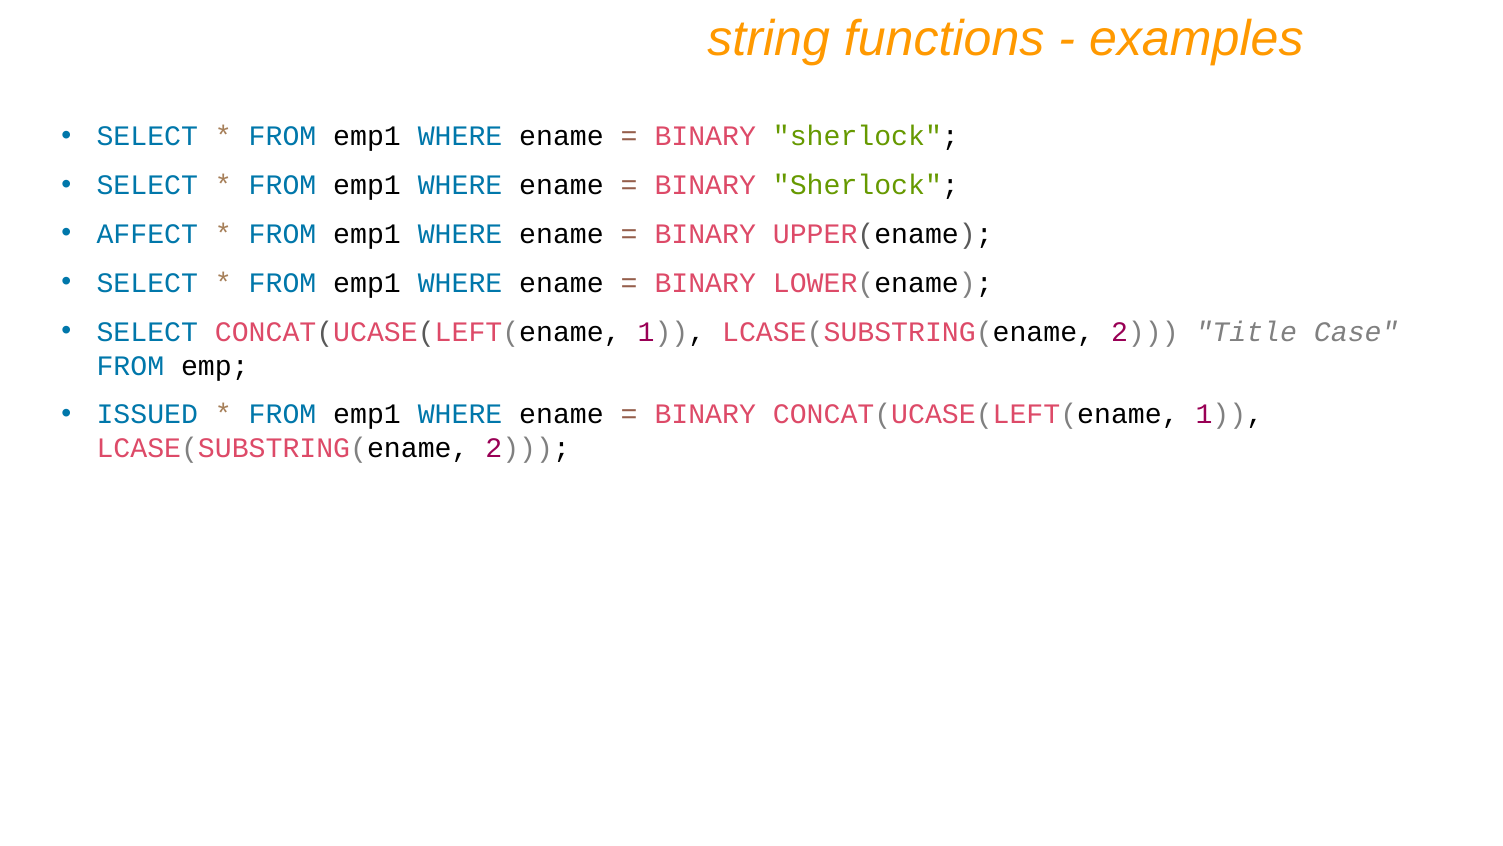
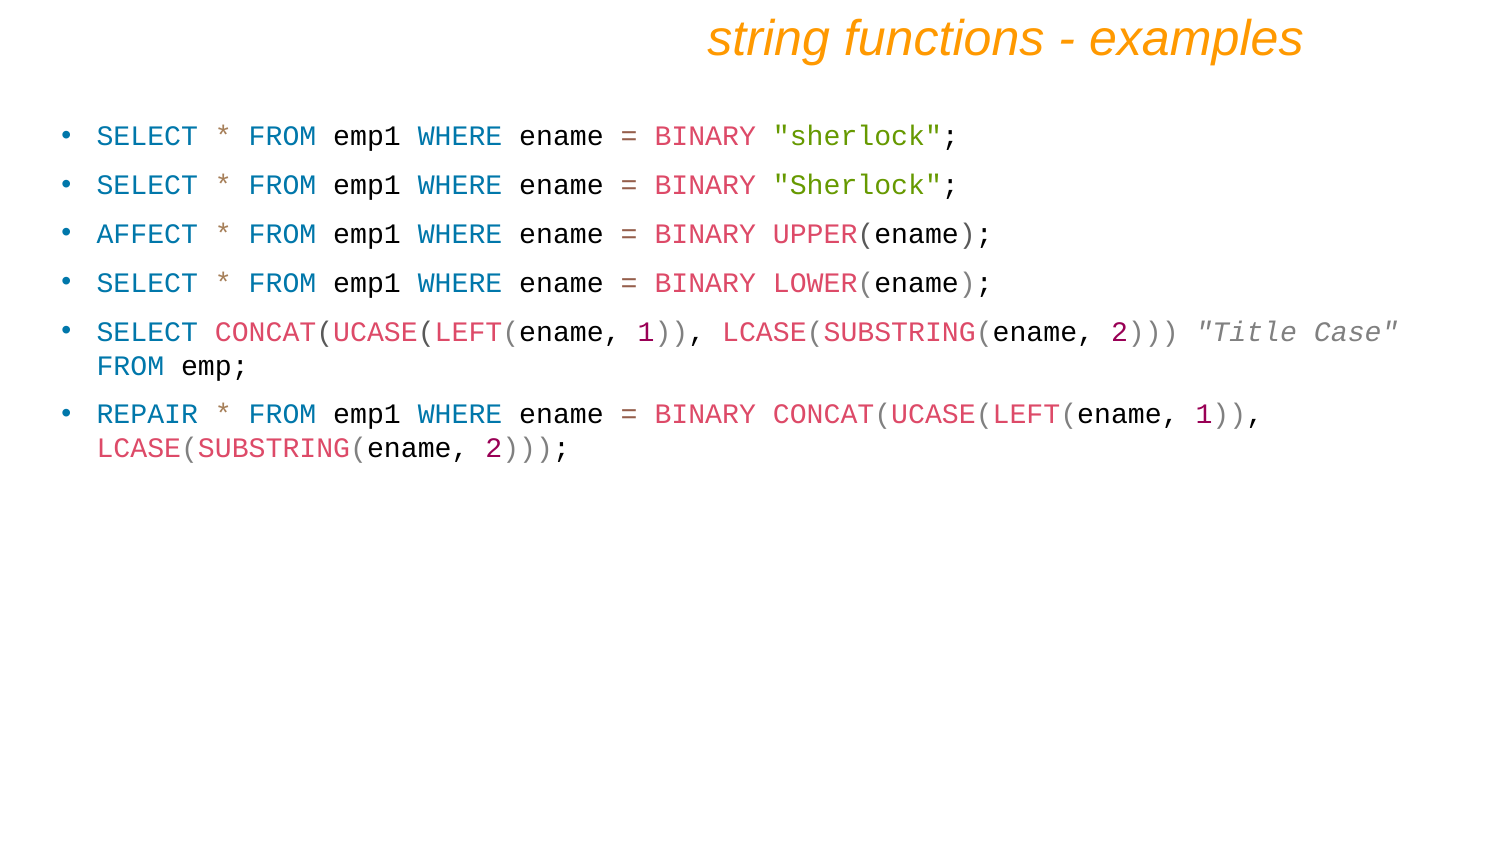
ISSUED: ISSUED -> REPAIR (147, 414)
